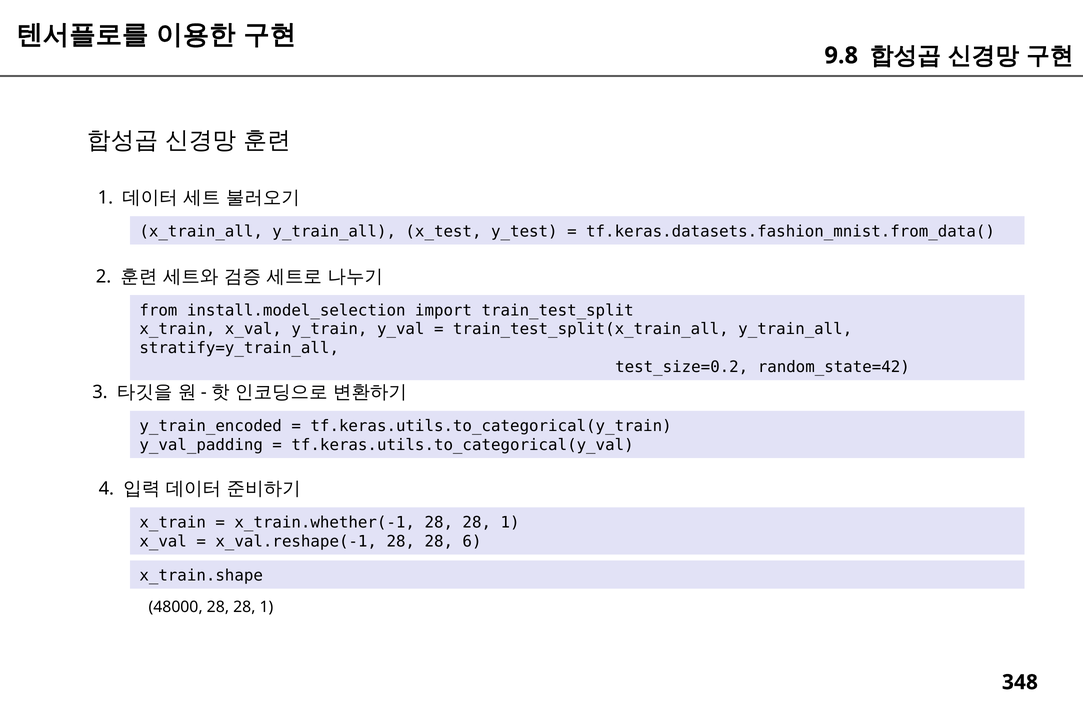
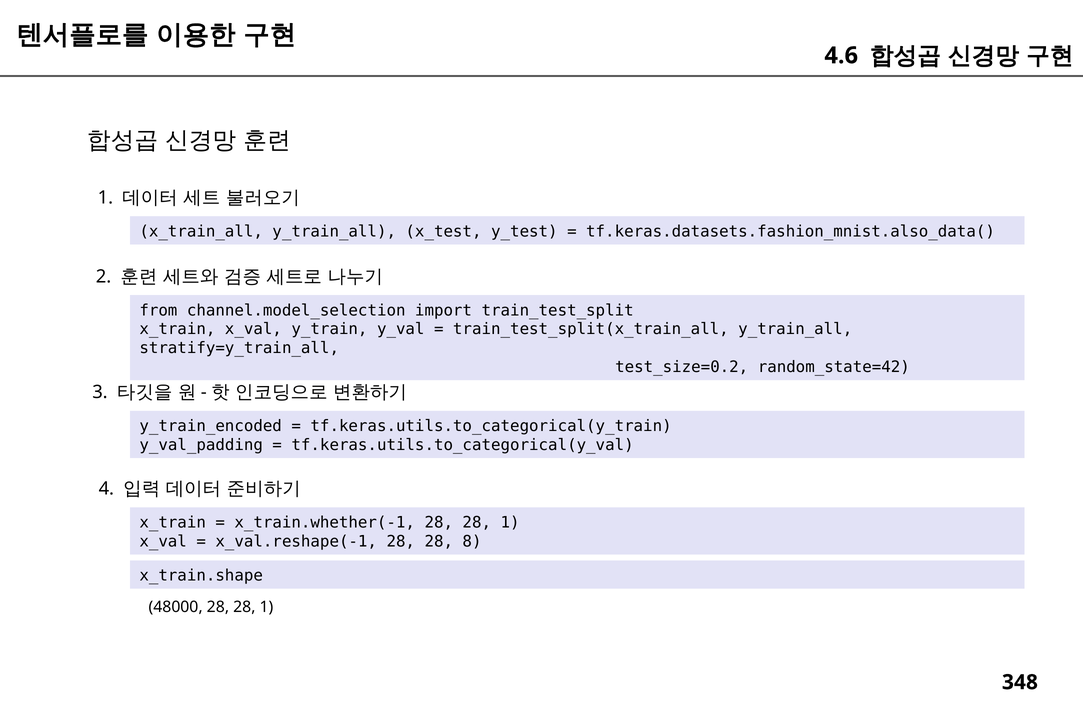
9.8: 9.8 -> 4.6 (841, 56)
tf.keras.datasets.fashion_mnist.from_data(: tf.keras.datasets.fashion_mnist.from_data( -> tf.keras.datasets.fashion_mnist.also_data( (791, 232)
install.model_selection: install.model_selection -> channel.model_selection (296, 310)
6: 6 -> 8 (472, 542)
